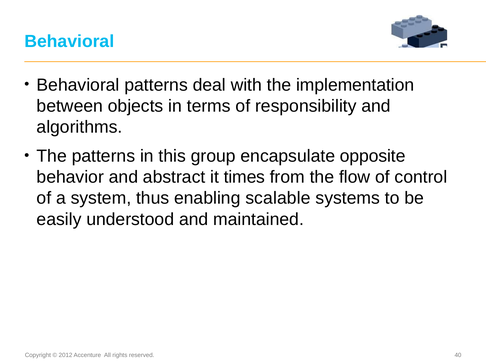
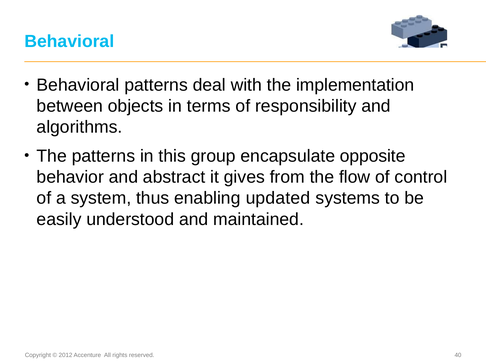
times: times -> gives (244, 177)
scalable: scalable -> updated (278, 198)
